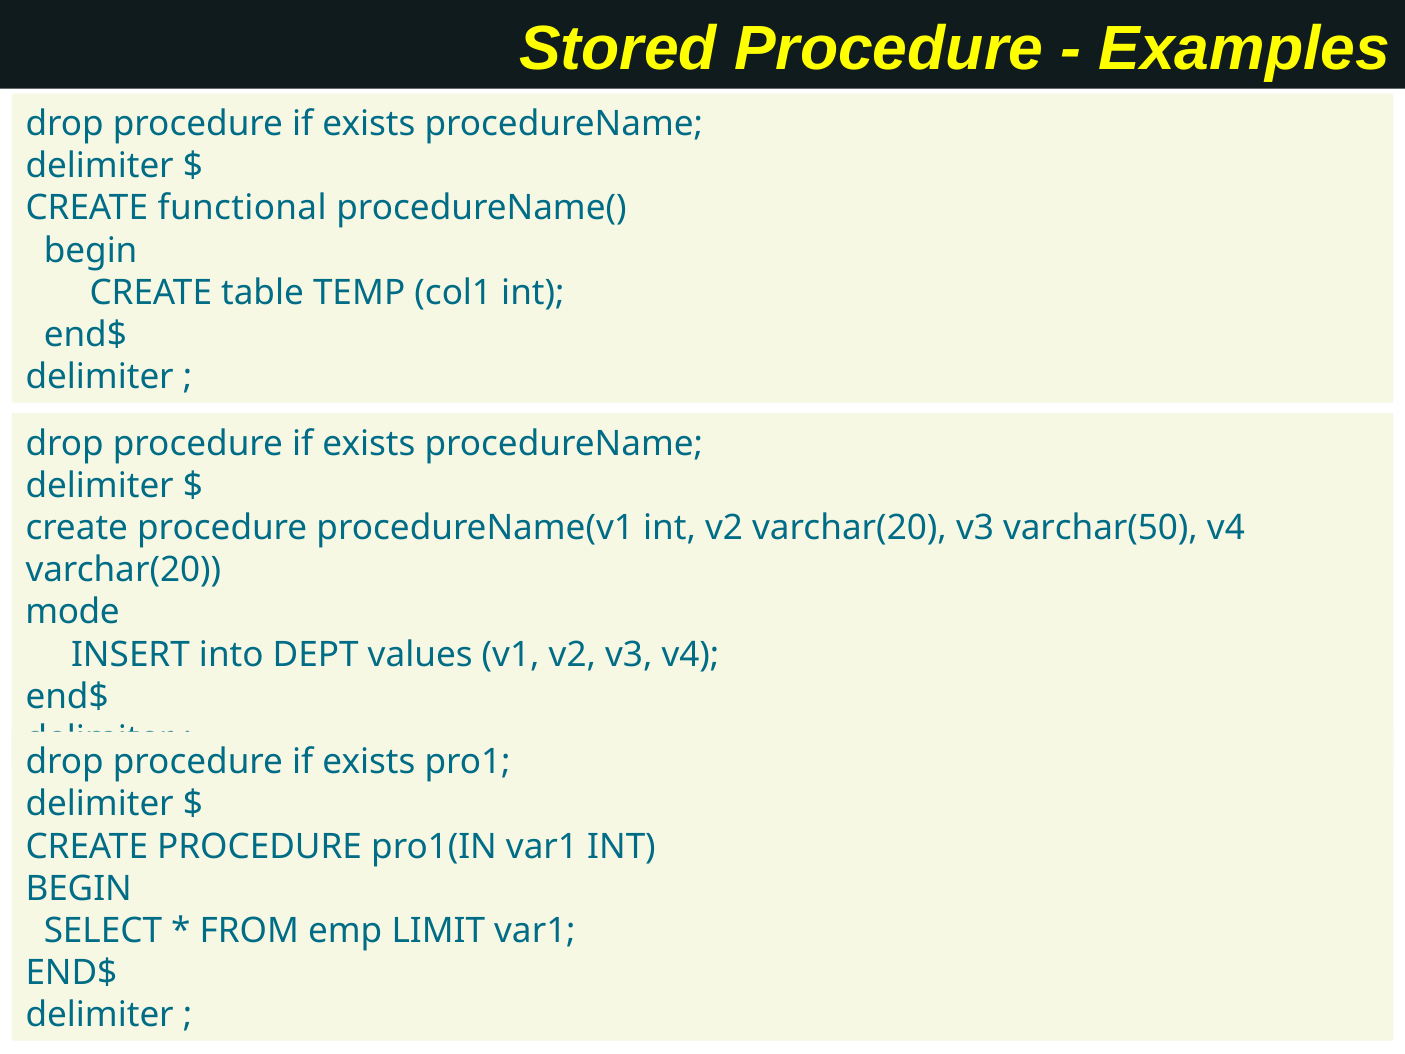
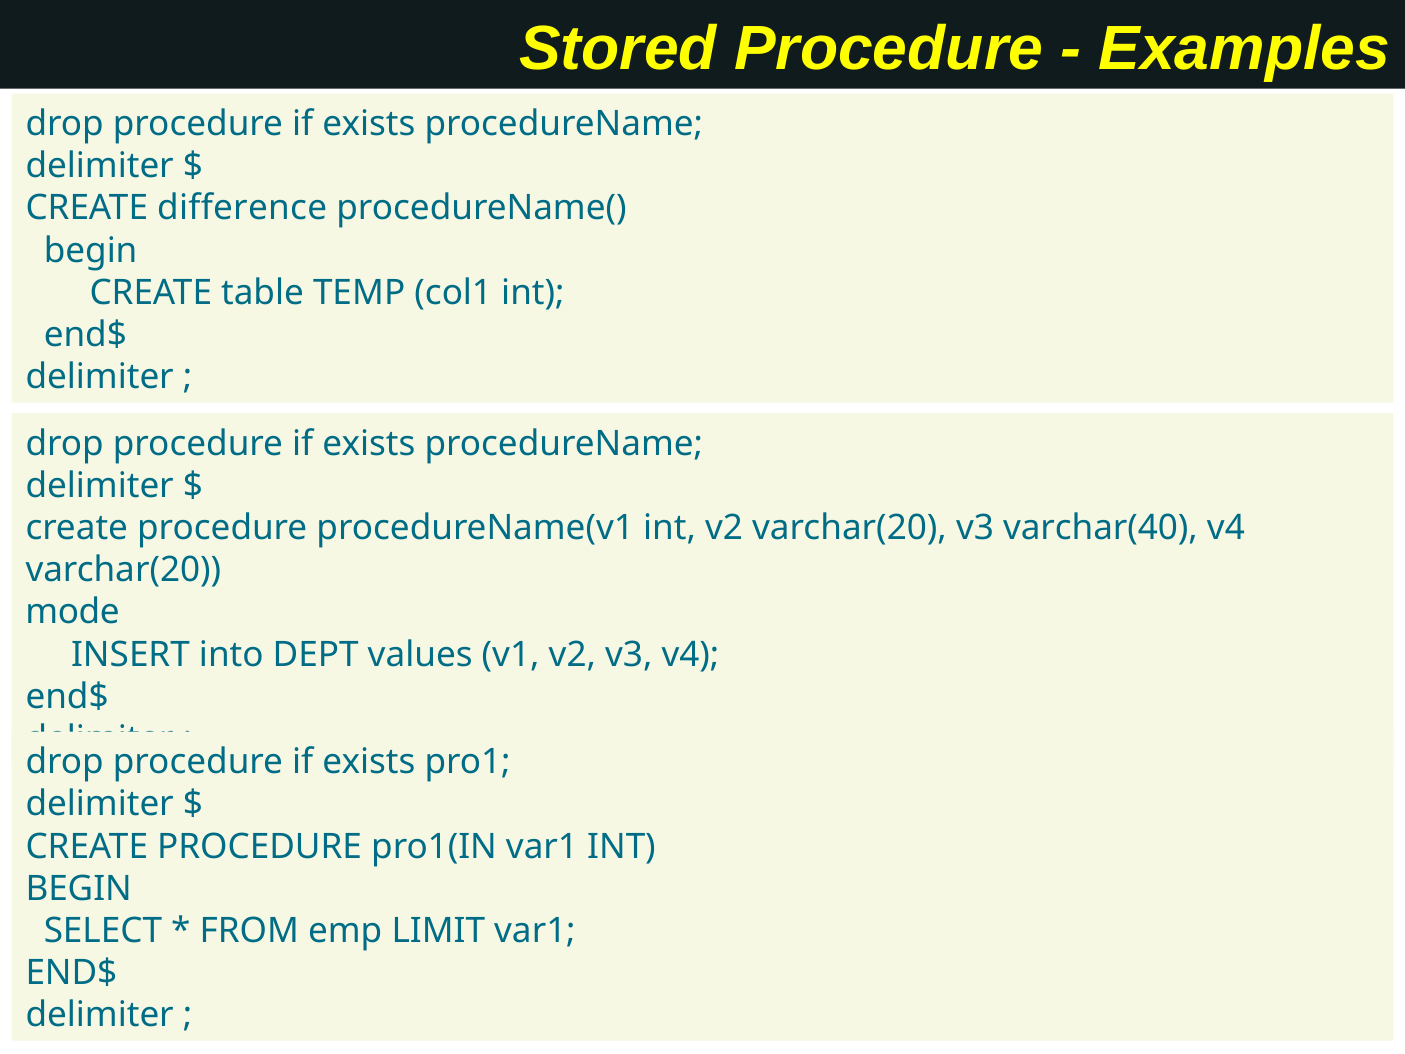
functional: functional -> difference (242, 208)
varchar(50: varchar(50 -> varchar(40 (1100, 528)
